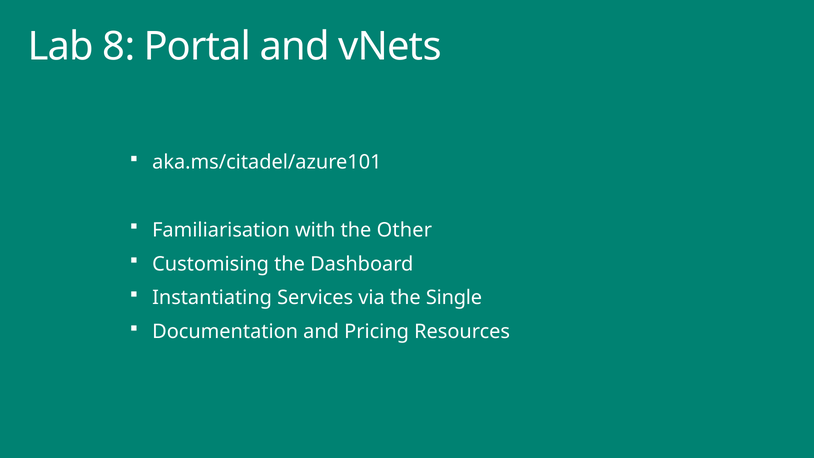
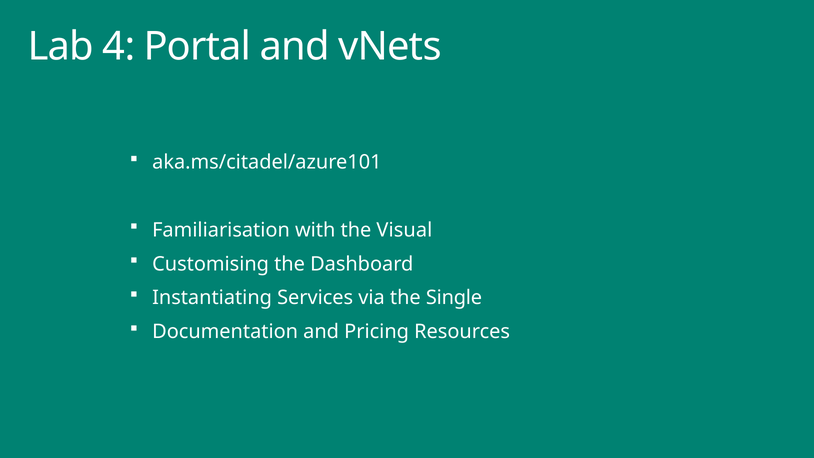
8: 8 -> 4 (119, 47)
Other: Other -> Visual (404, 230)
